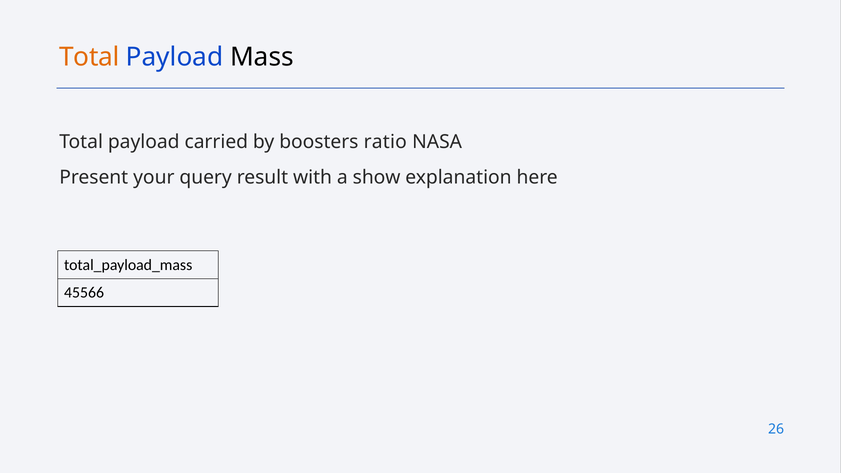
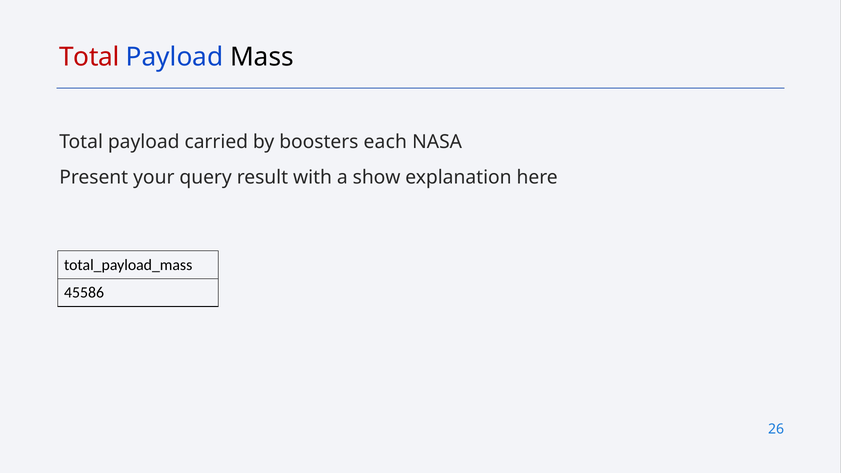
Total colour: orange -> red (89, 57)
ratio: ratio -> each (385, 142)
45566: 45566 -> 45586 (84, 293)
